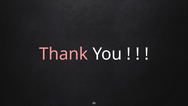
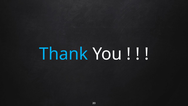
Thank colour: pink -> light blue (64, 54)
